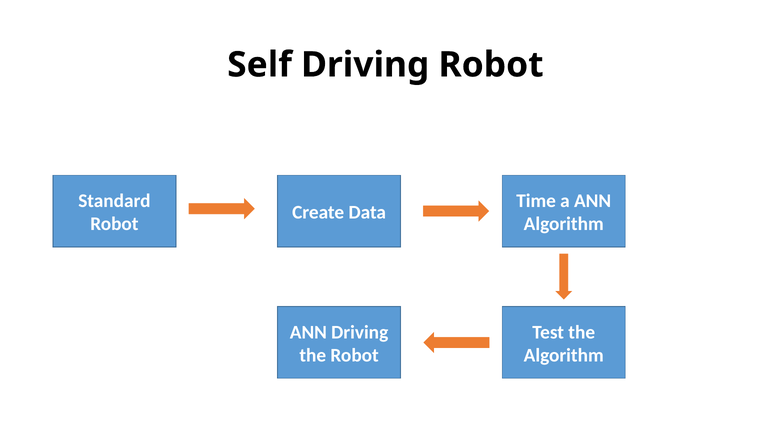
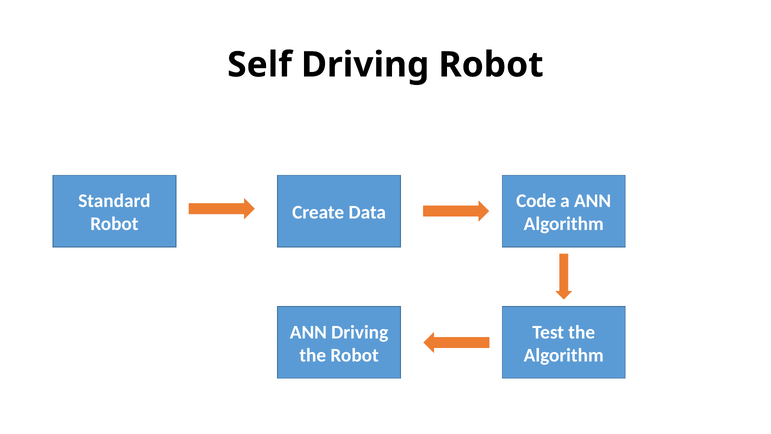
Time: Time -> Code (536, 201)
